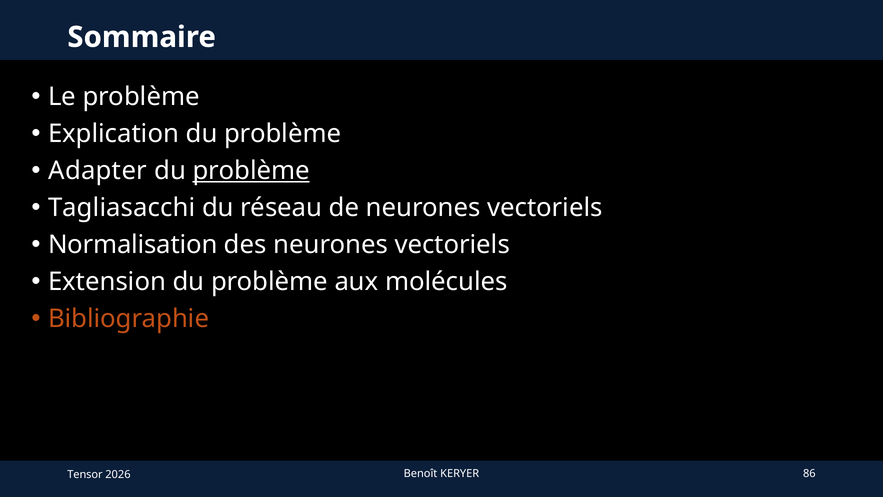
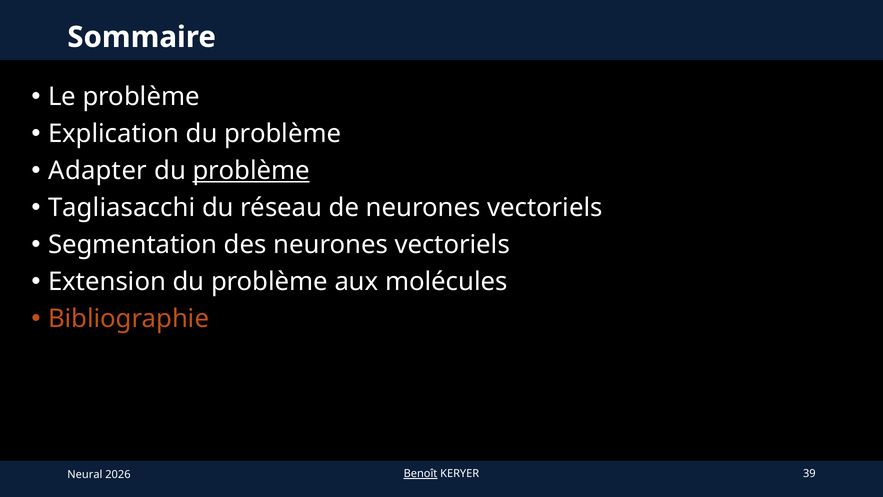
Normalisation: Normalisation -> Segmentation (133, 245)
Benoît underline: none -> present (421, 473)
86: 86 -> 39 (809, 473)
Tensor: Tensor -> Neural (85, 474)
